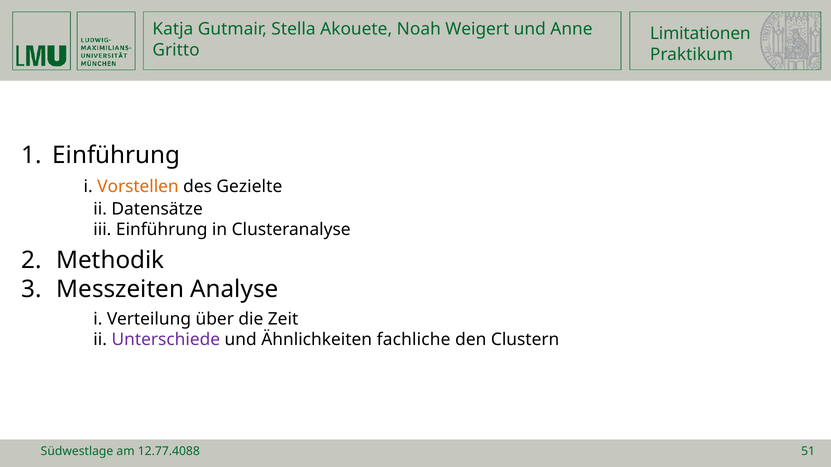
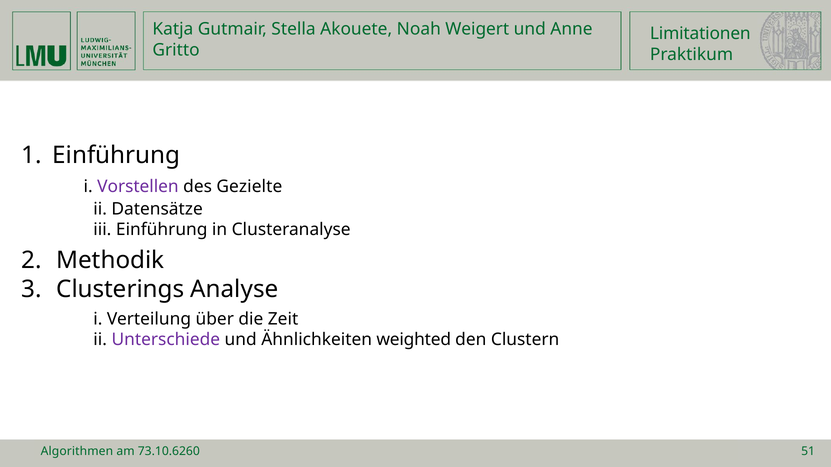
Vorstellen colour: orange -> purple (138, 187)
Messzeiten: Messzeiten -> Clusterings (120, 290)
fachliche: fachliche -> weighted (414, 340)
Südwestlage: Südwestlage -> Algorithmen (77, 451)
12.77.4088: 12.77.4088 -> 73.10.6260 (169, 451)
